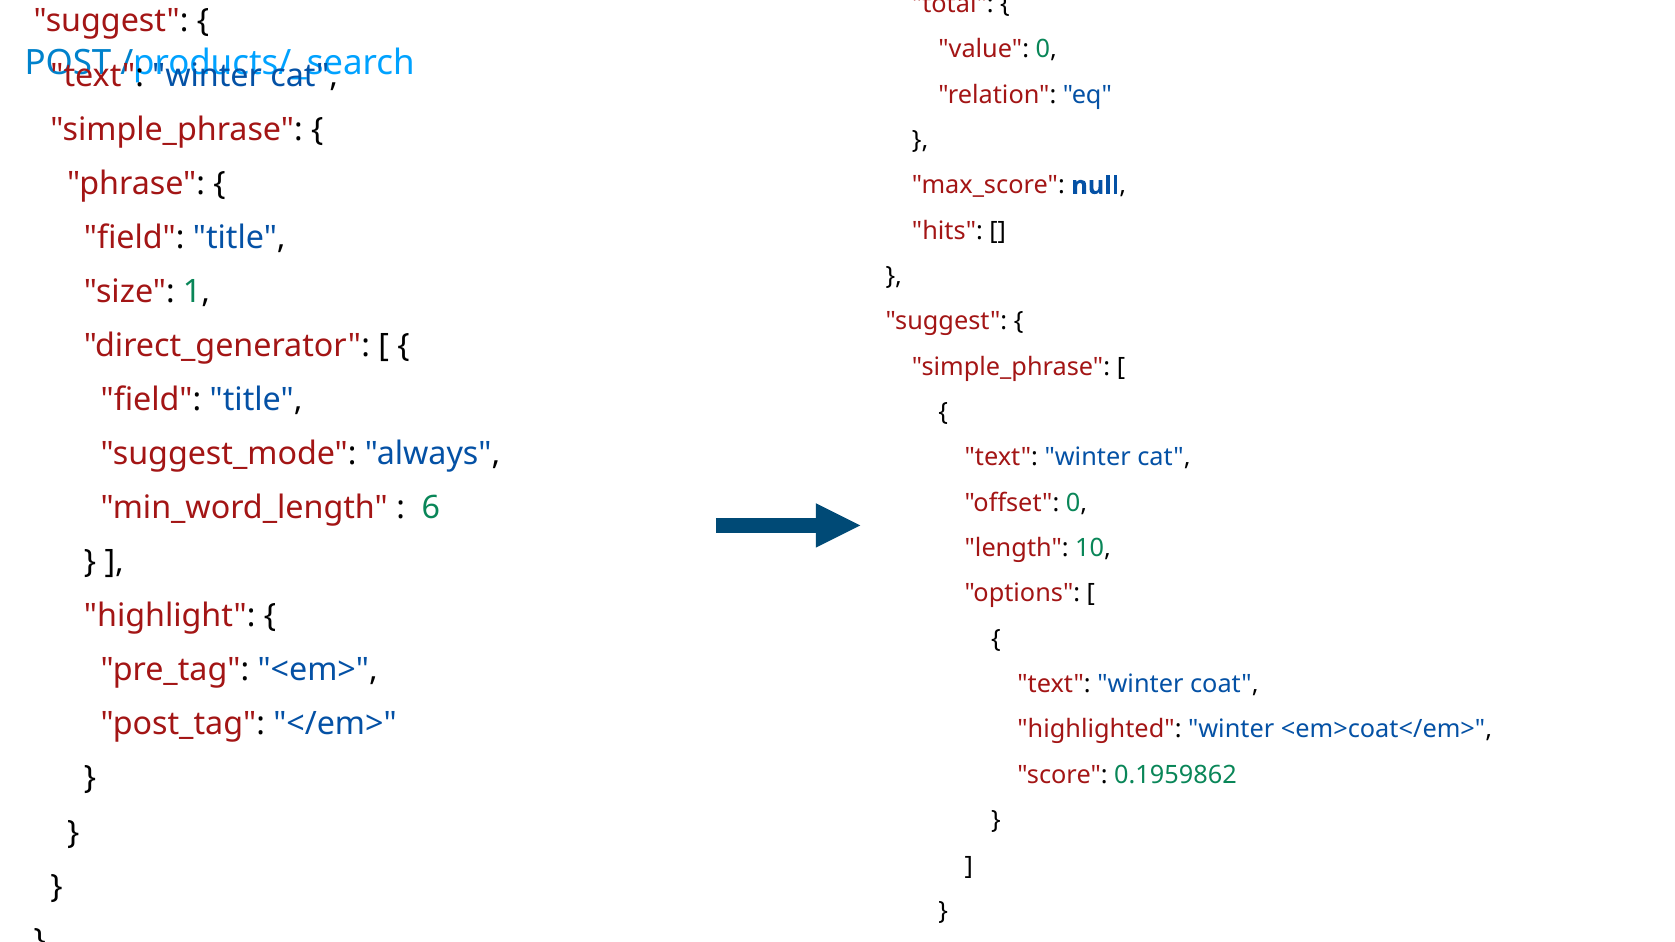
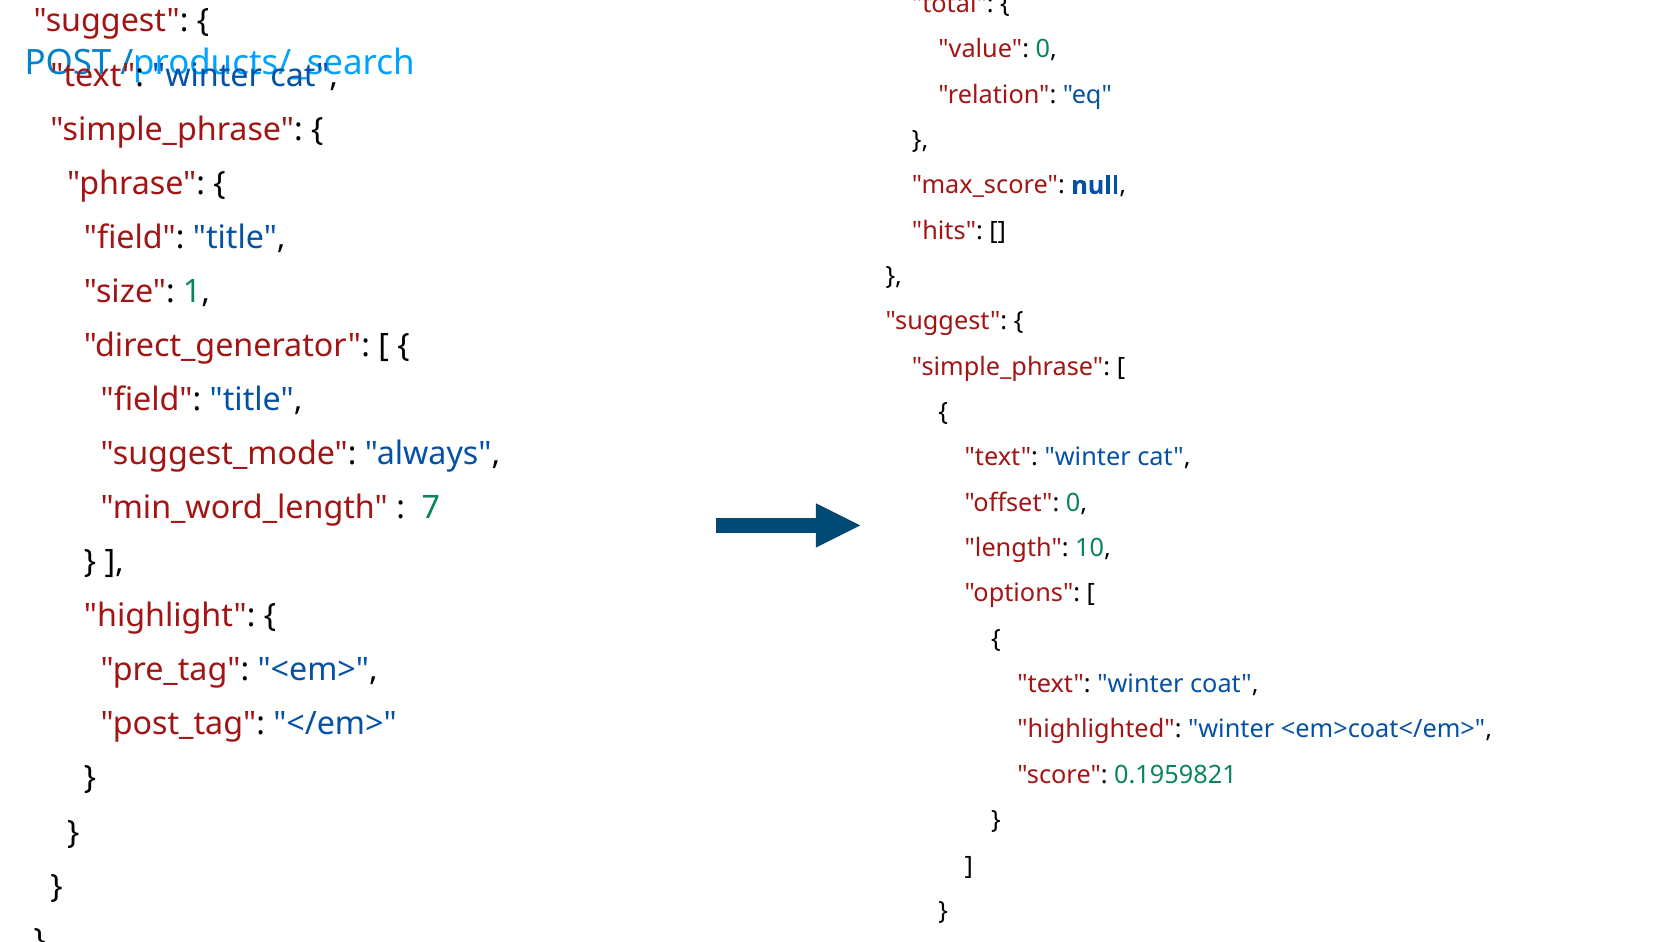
6: 6 -> 7 (431, 508)
0.1959862: 0.1959862 -> 0.1959821 (1175, 775)
